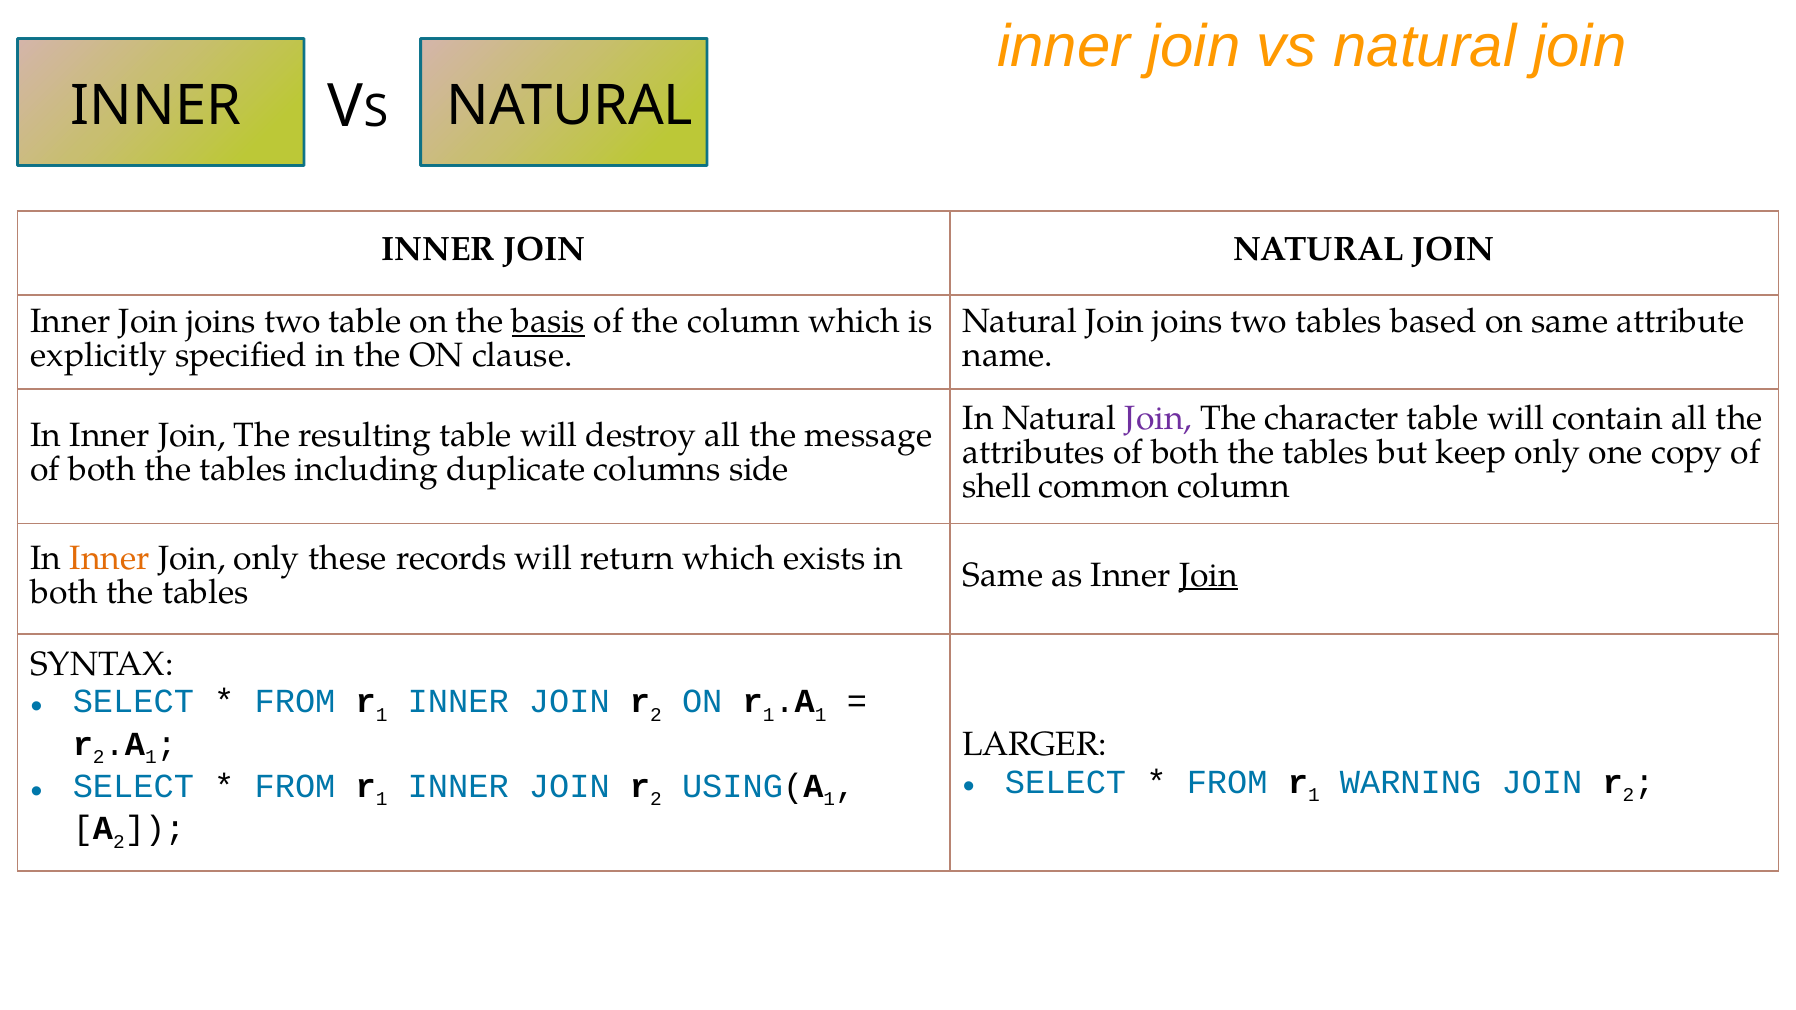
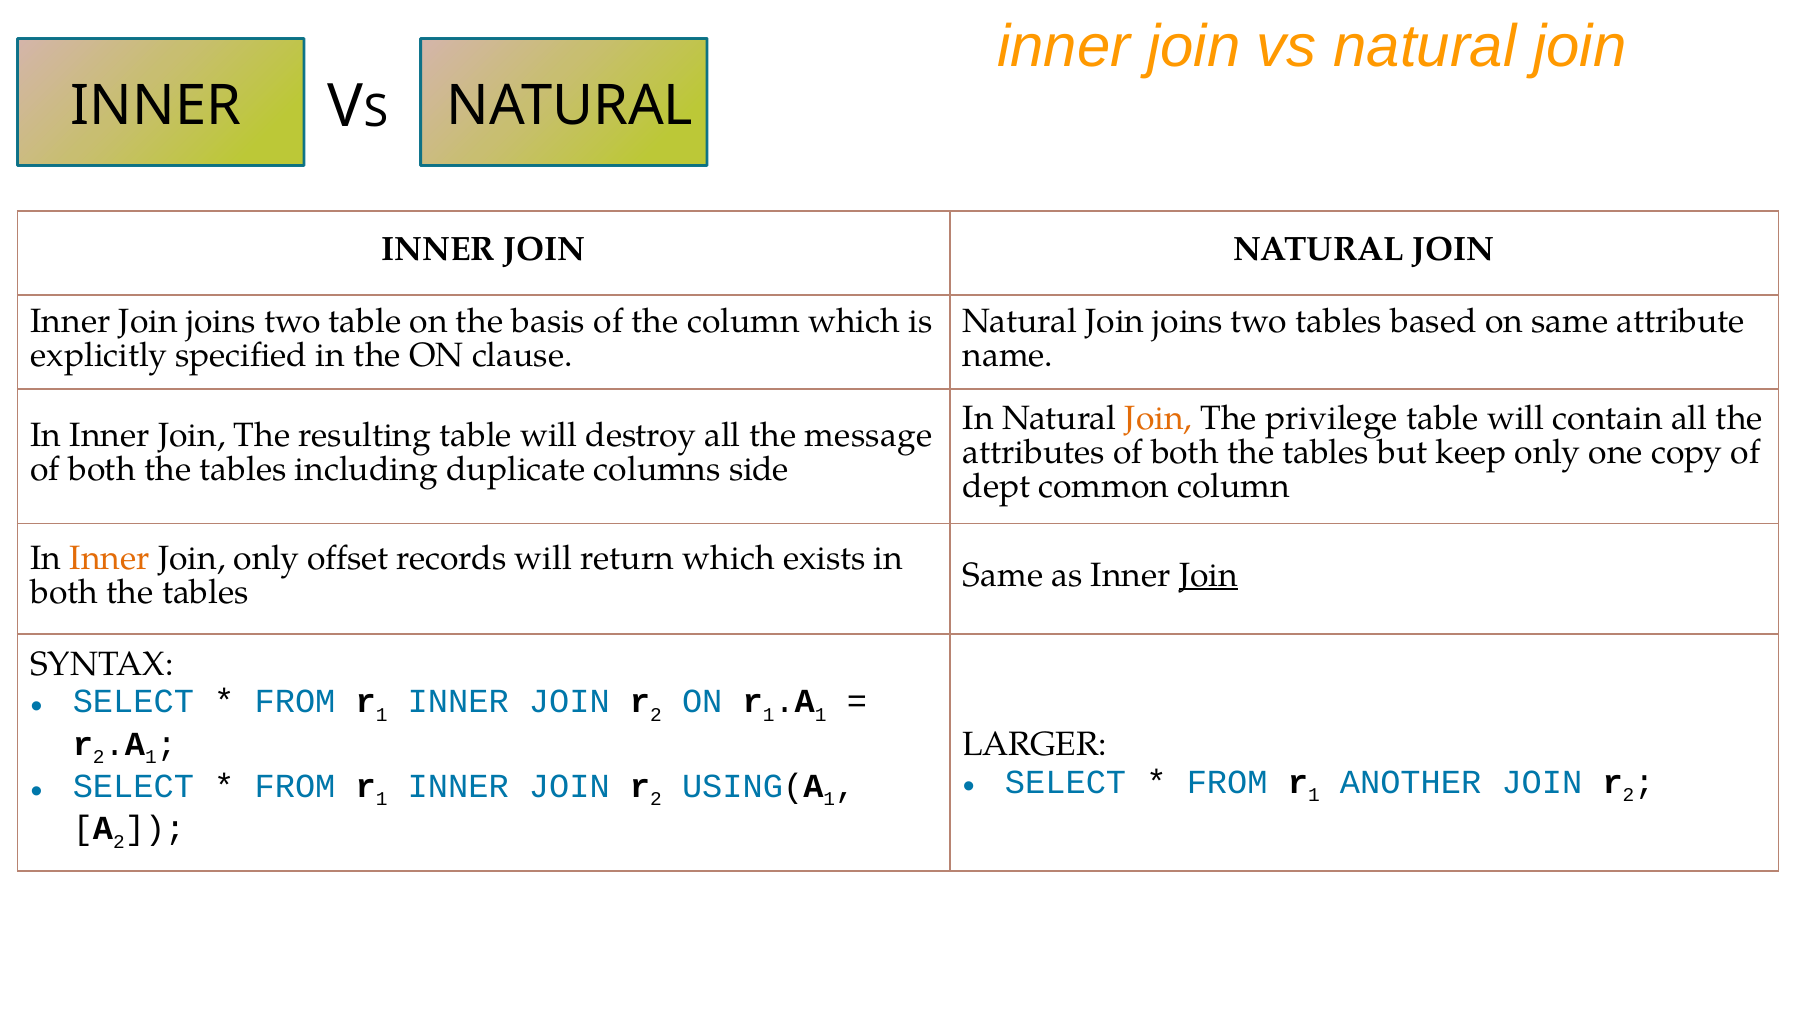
basis underline: present -> none (548, 321)
Join colour: purple -> orange (1159, 419)
character: character -> privilege (1332, 419)
shell: shell -> dept (997, 487)
these: these -> offset (348, 558)
WARNING: WARNING -> ANOTHER (1411, 782)
